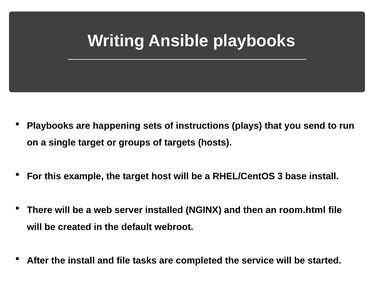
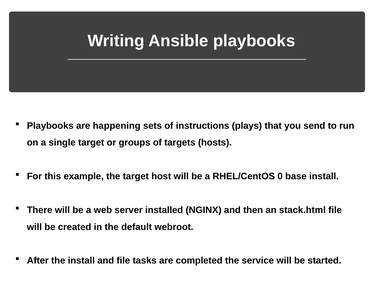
3: 3 -> 0 (280, 176)
room.html: room.html -> stack.html (302, 210)
